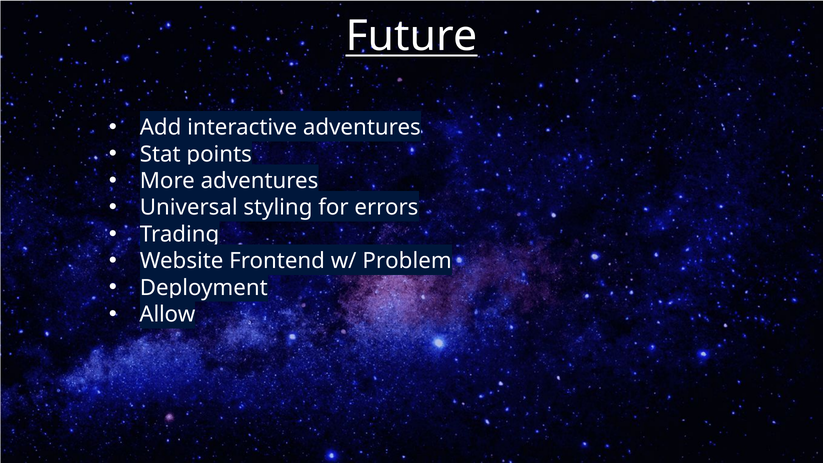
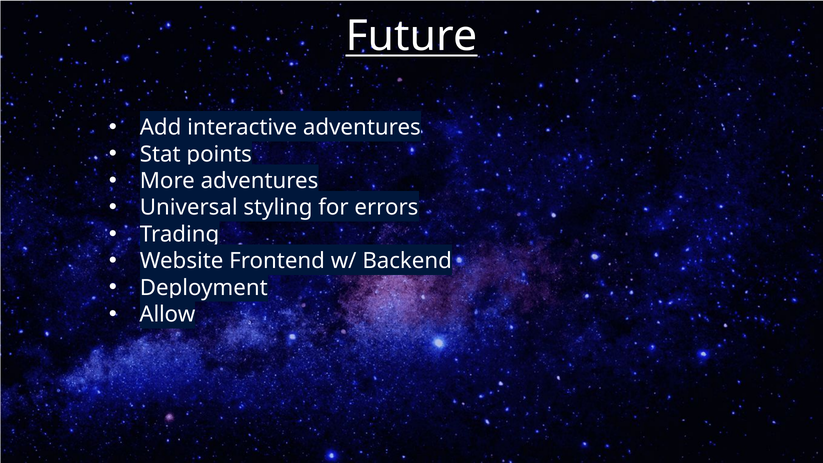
Problem: Problem -> Backend (407, 261)
